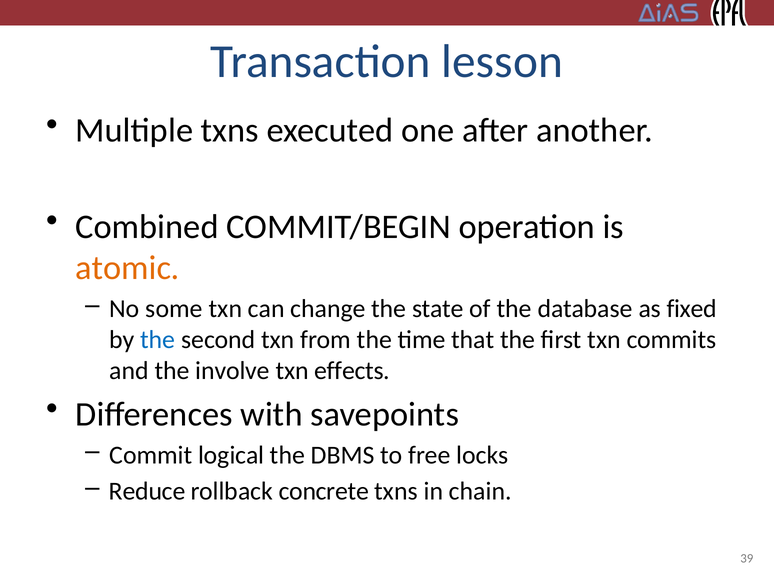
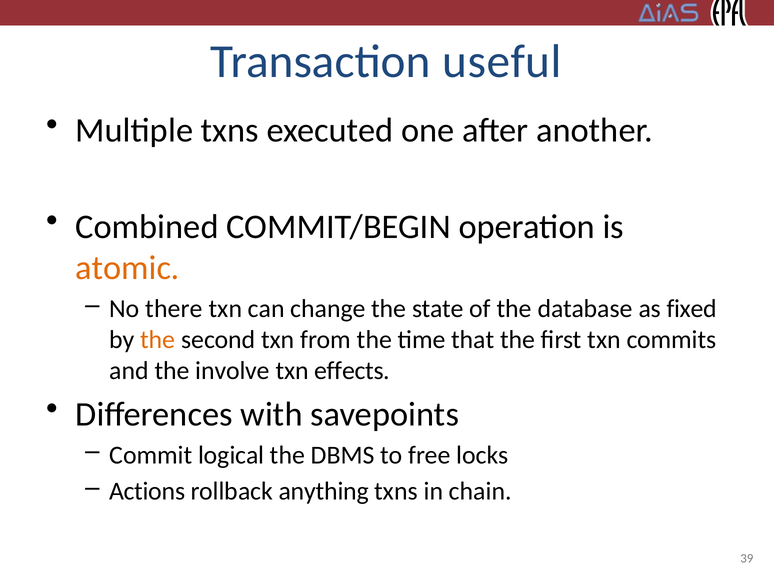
lesson: lesson -> useful (502, 61)
some: some -> there (174, 308)
the colour: blue -> orange (158, 339)
Reduce: Reduce -> Actions (147, 491)
concrete: concrete -> anything (324, 491)
